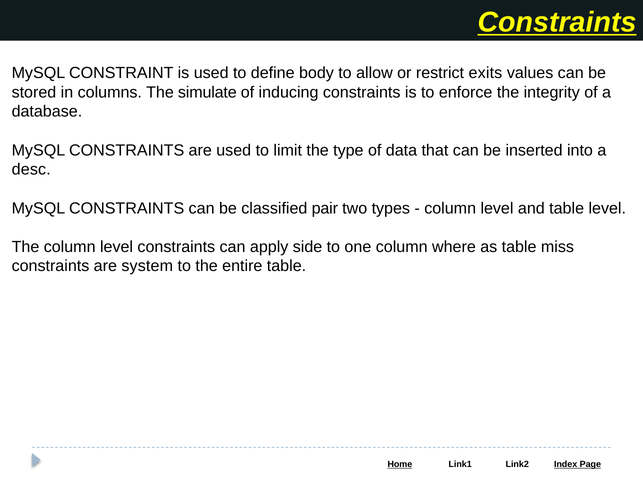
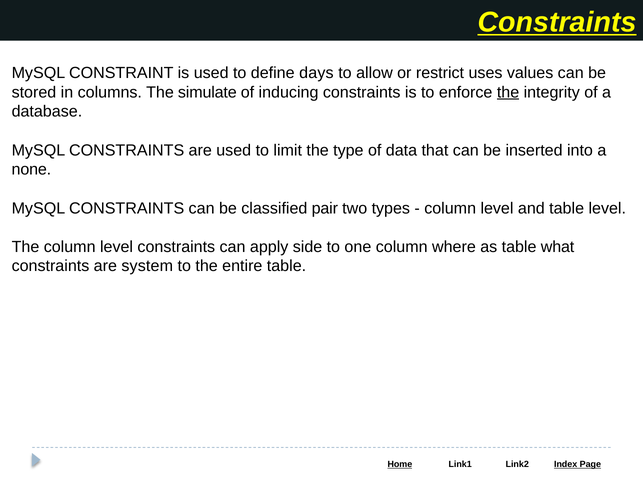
body: body -> days (316, 73)
exits: exits -> uses (486, 73)
the underline: none -> present (508, 92)
desc: desc -> none (31, 169)
miss: miss -> what (558, 246)
